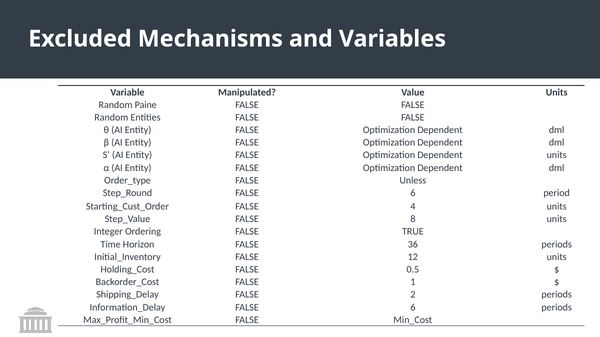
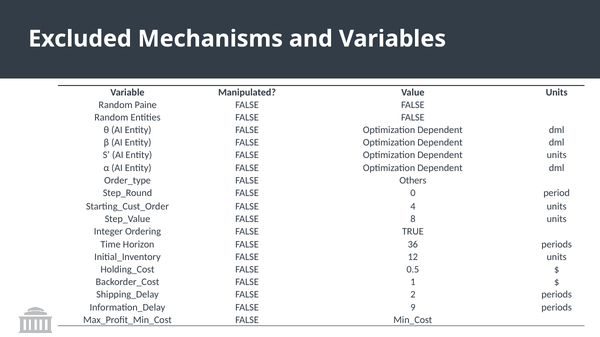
Unless: Unless -> Others (413, 181)
6: 6 -> 0 (413, 193)
6: 6 -> 9 (413, 308)
